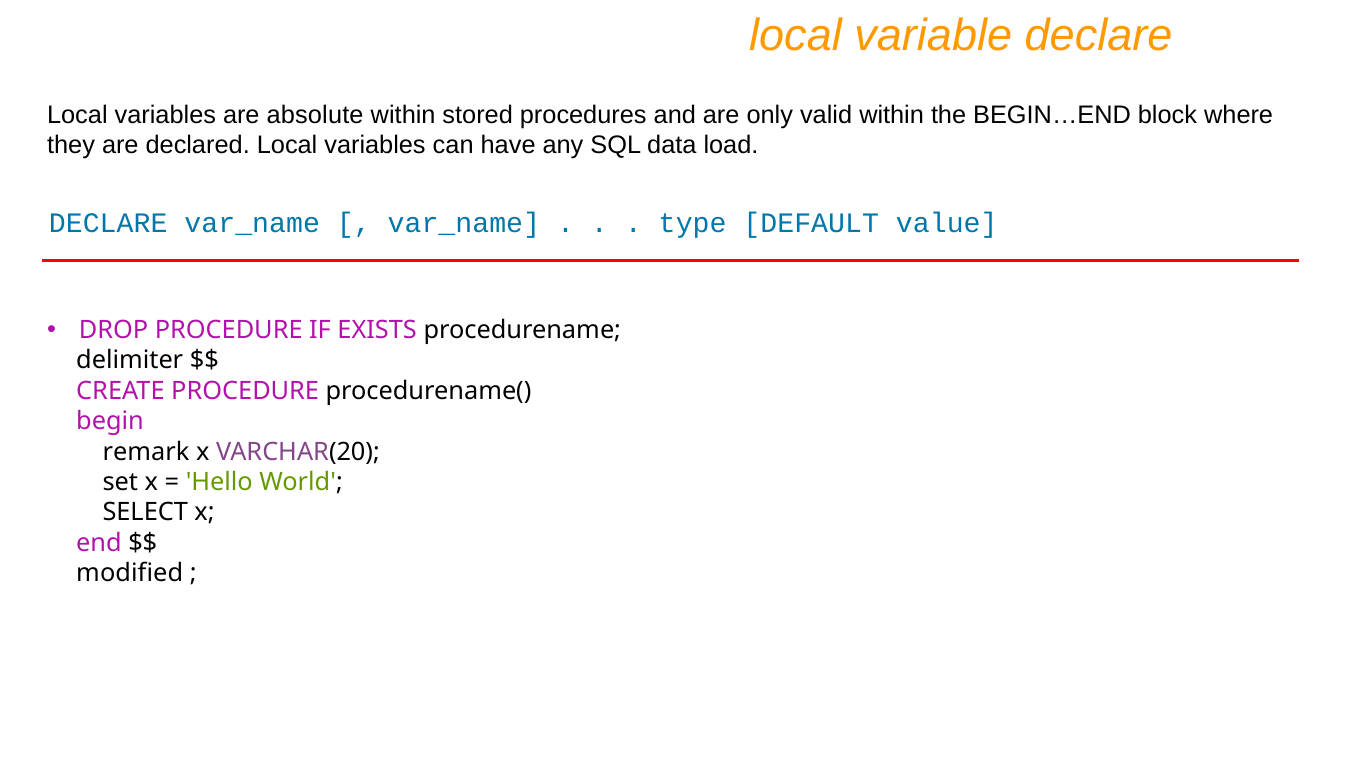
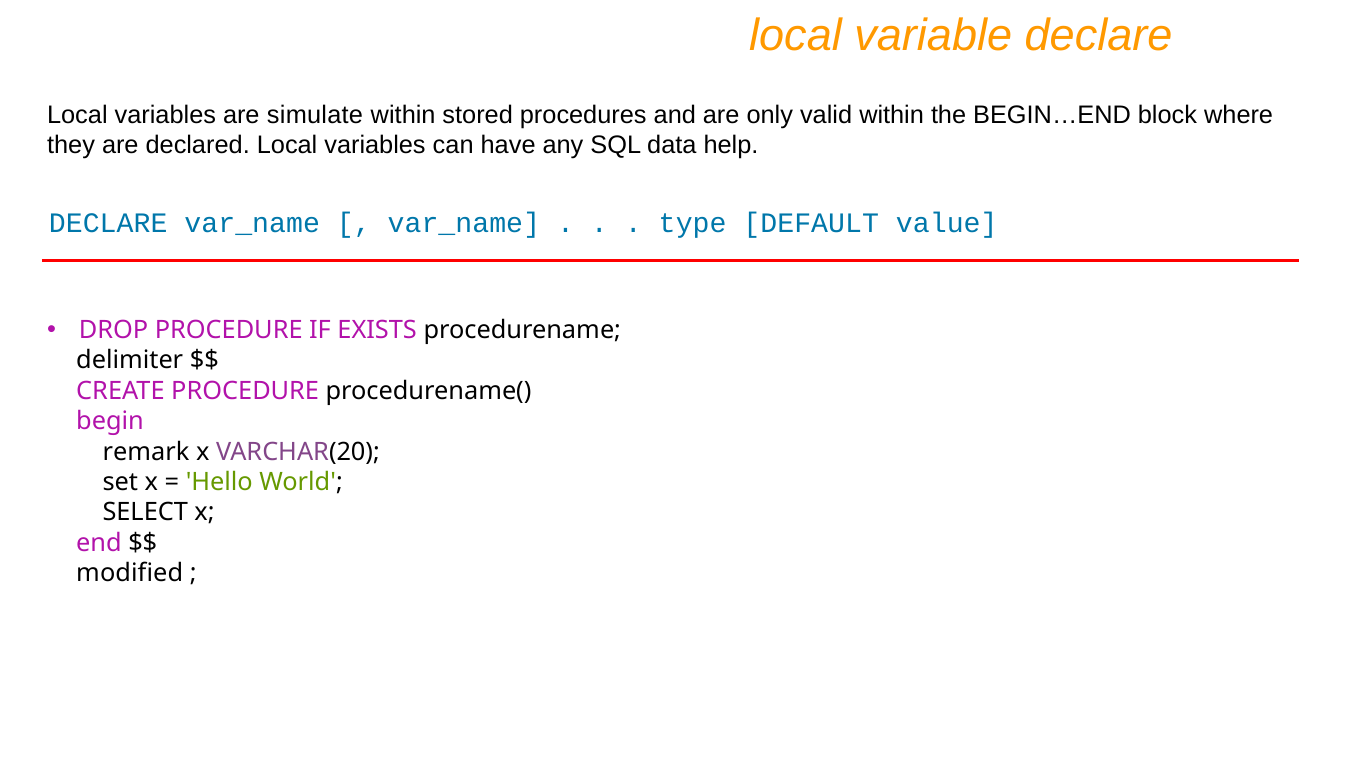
absolute: absolute -> simulate (315, 115)
load: load -> help (731, 145)
